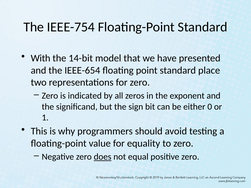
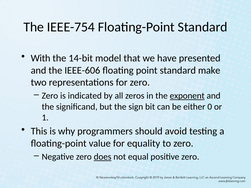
IEEE-654: IEEE-654 -> IEEE-606 (82, 70)
place: place -> make (209, 70)
exponent underline: none -> present (187, 96)
